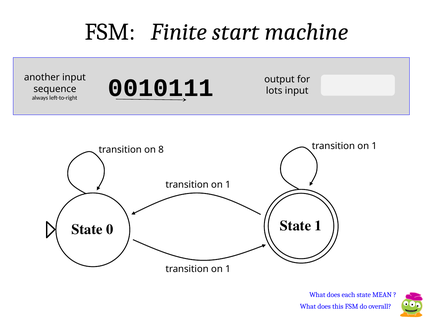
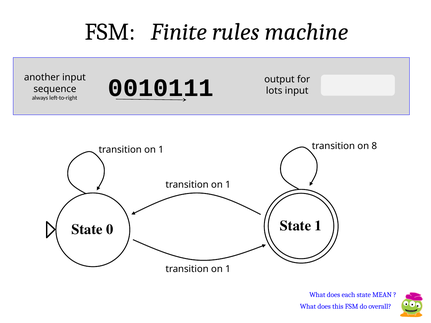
start: start -> rules (236, 32)
1: 1 -> 8 (374, 146)
8: 8 -> 1 (161, 150)
